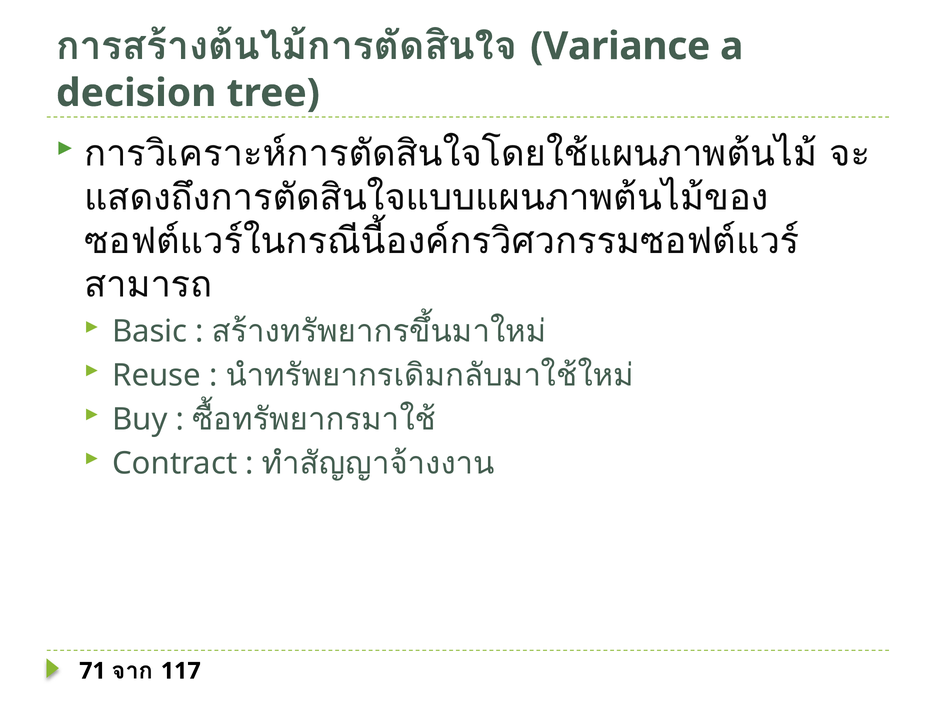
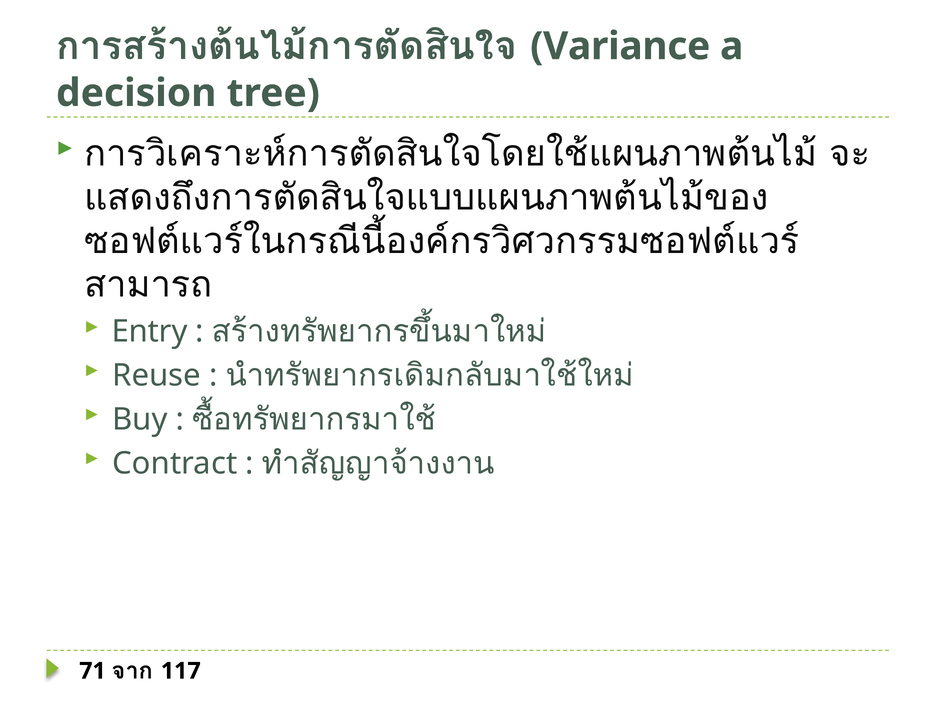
Basic: Basic -> Entry (150, 332)
